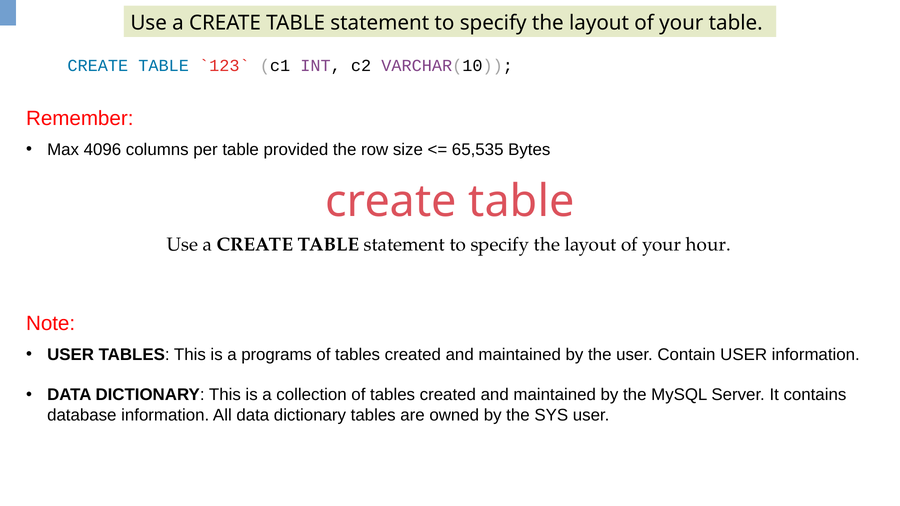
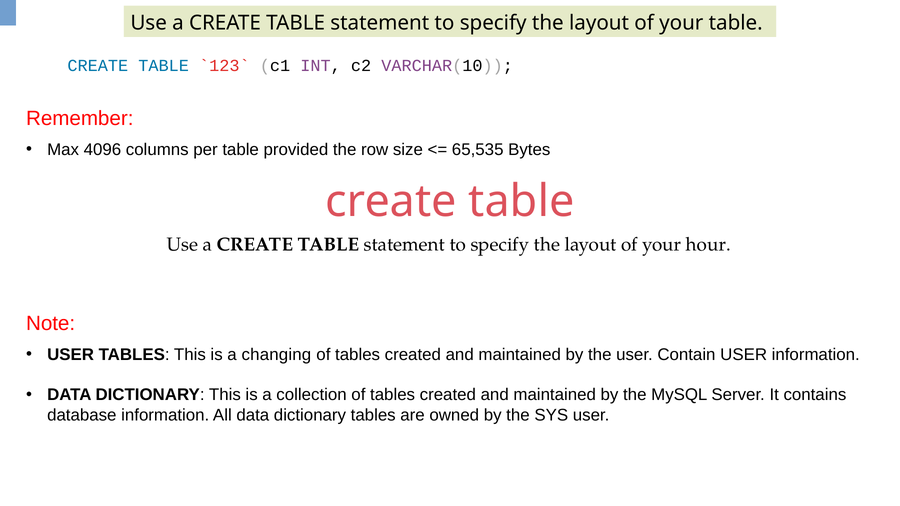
programs: programs -> changing (276, 355)
